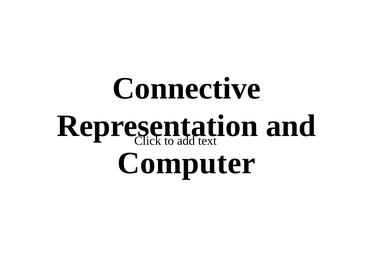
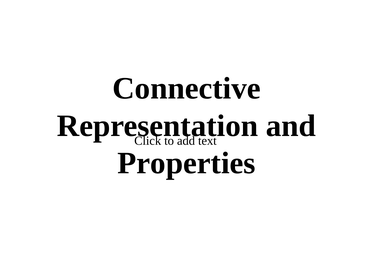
Computer: Computer -> Properties (186, 163)
